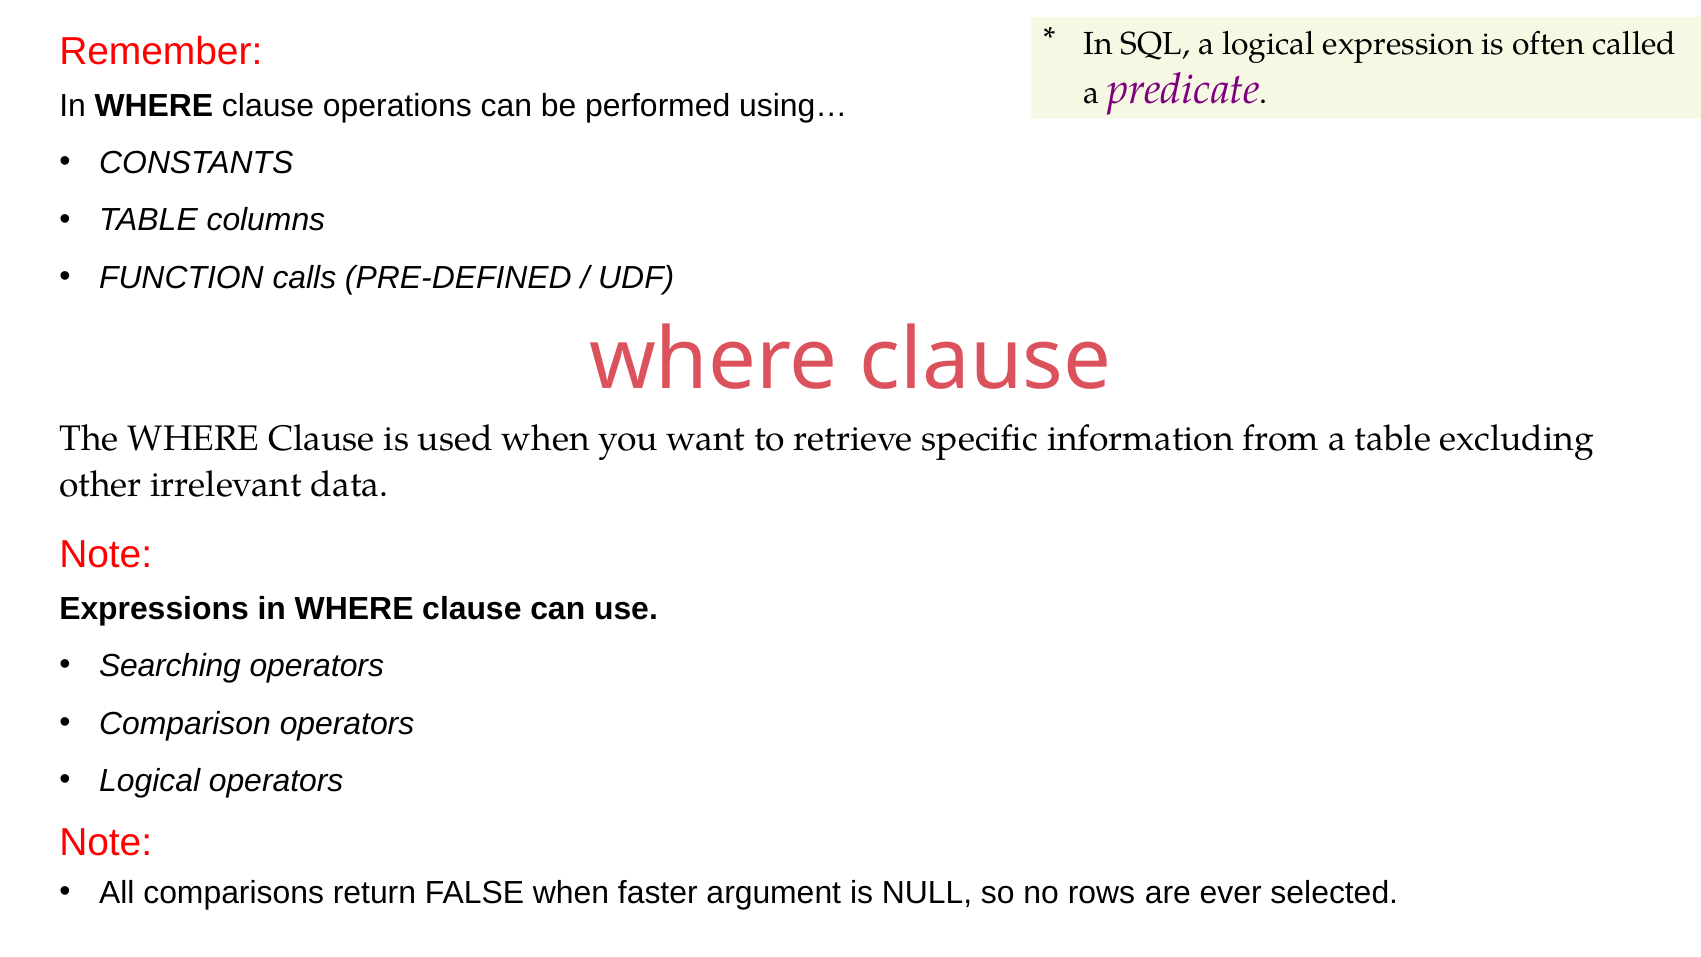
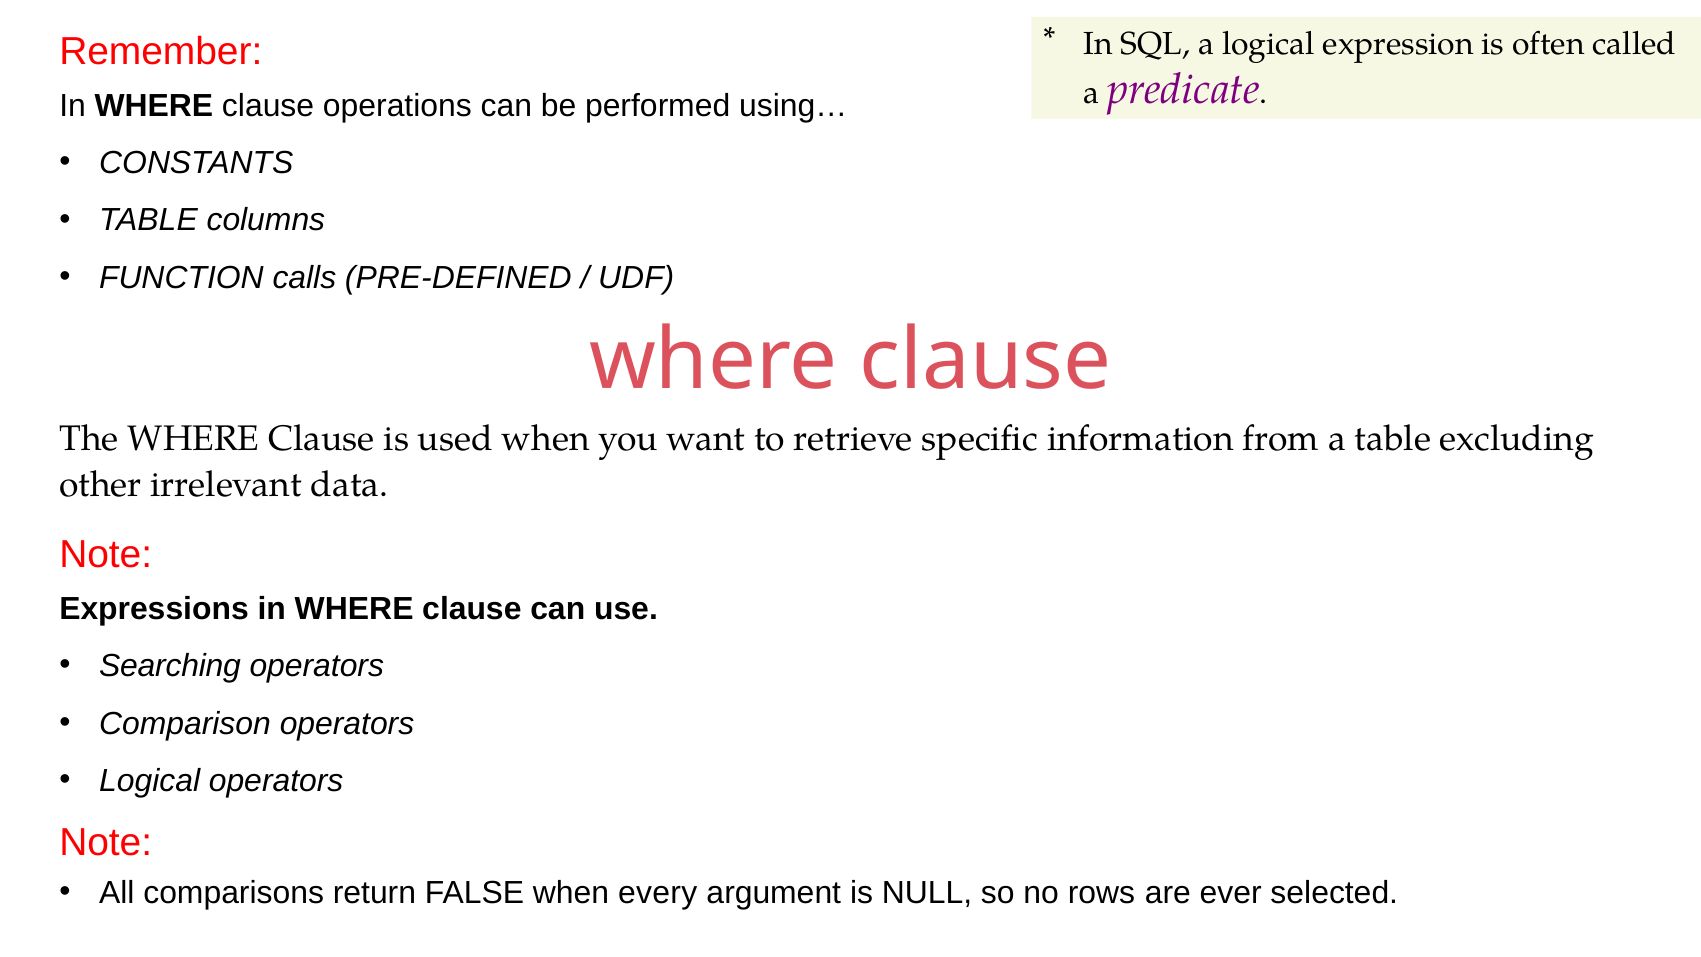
faster: faster -> every (658, 893)
